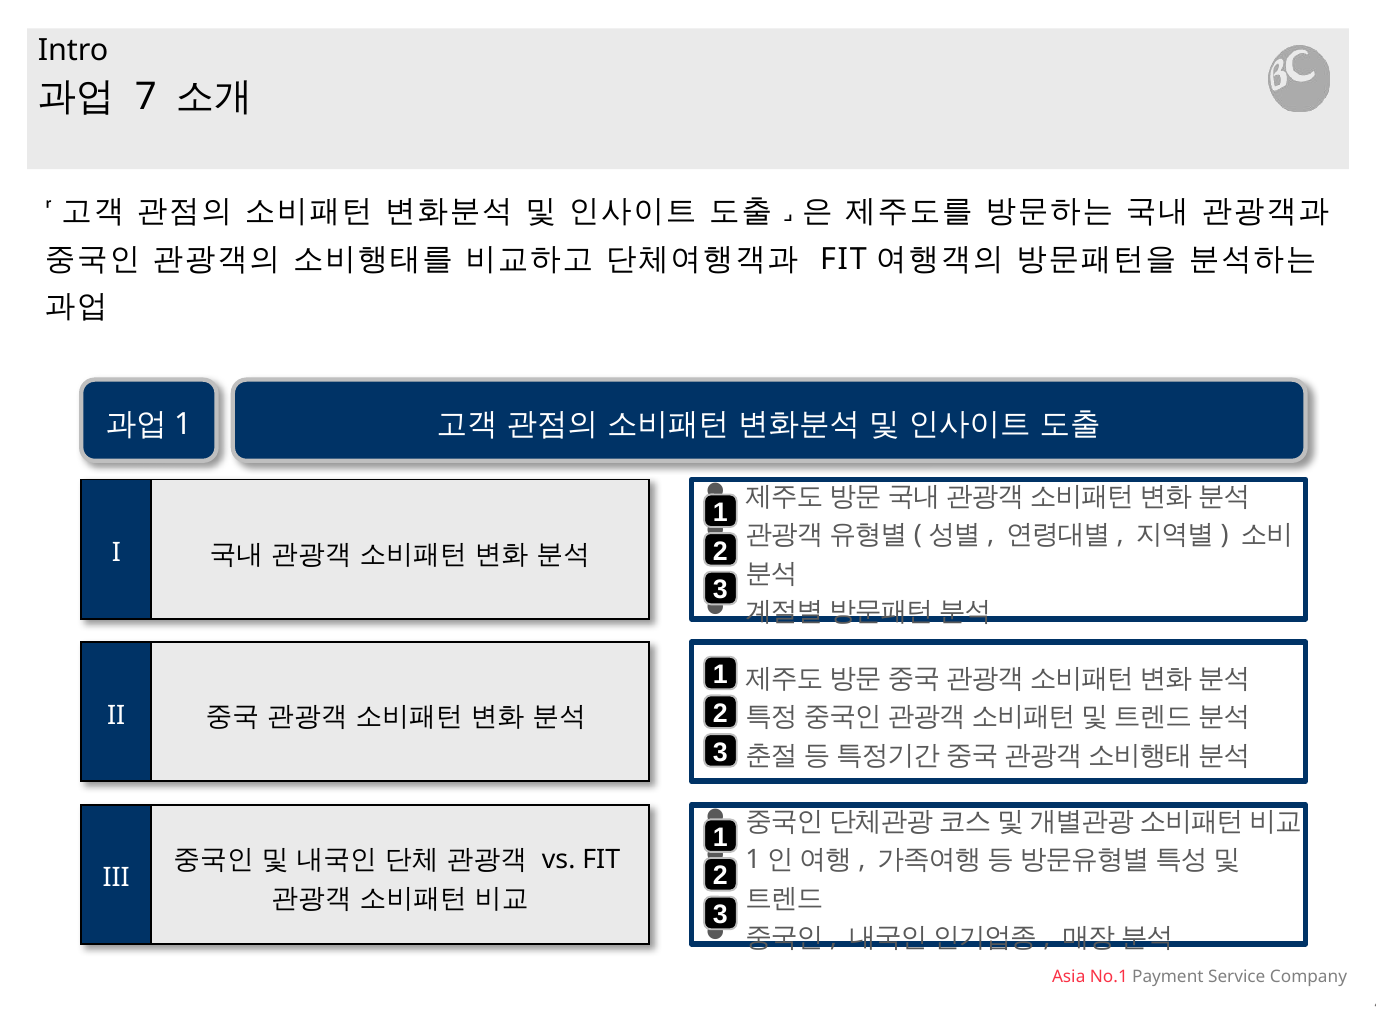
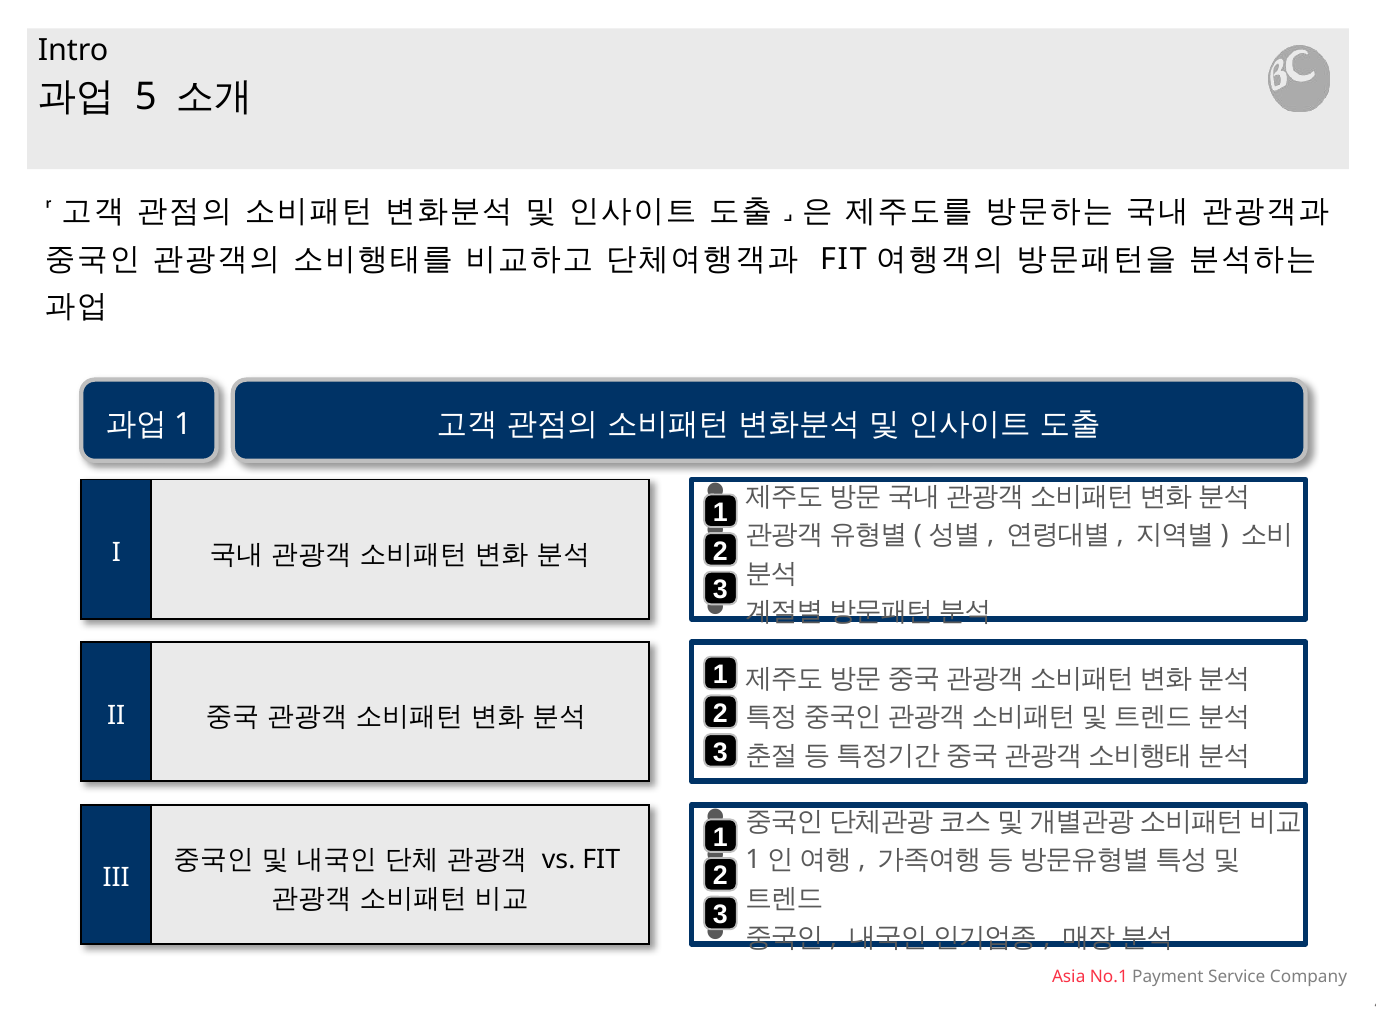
7: 7 -> 5 (146, 97)
